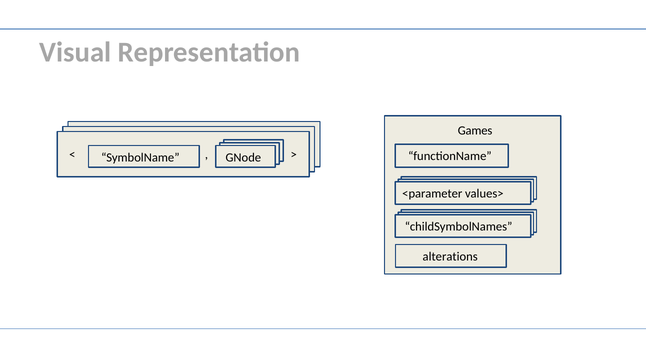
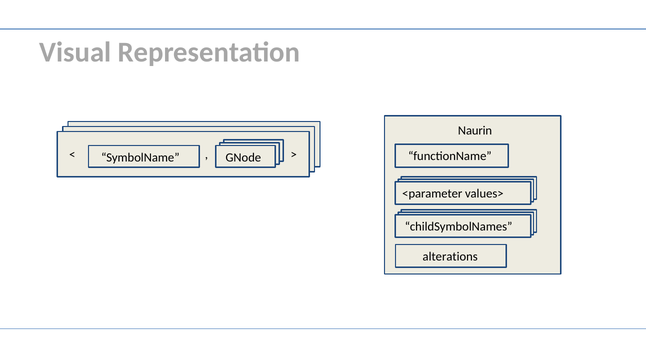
Games: Games -> Naurin (475, 131)
